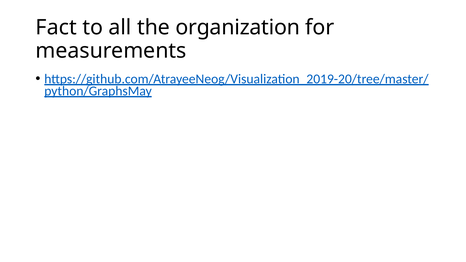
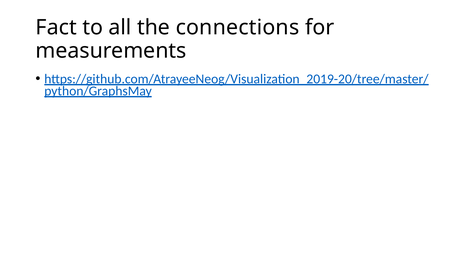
organization: organization -> connections (237, 28)
